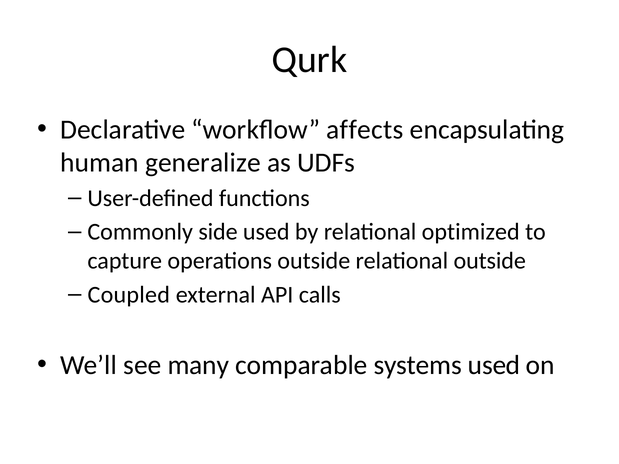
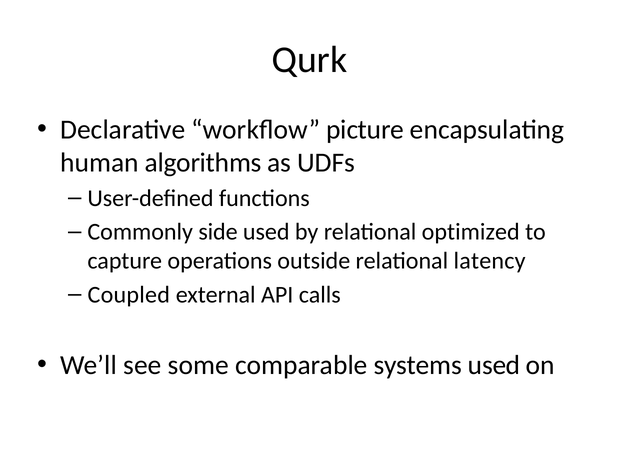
affects: affects -> picture (365, 130)
generalize: generalize -> algorithms (203, 163)
relational outside: outside -> latency (490, 261)
many: many -> some (198, 365)
